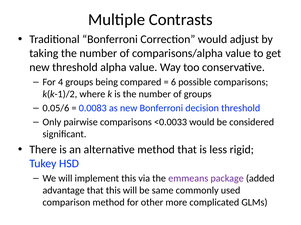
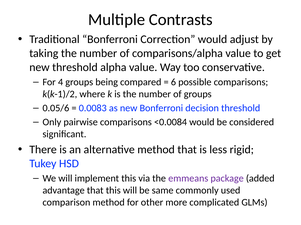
<0.0033: <0.0033 -> <0.0084 (171, 123)
